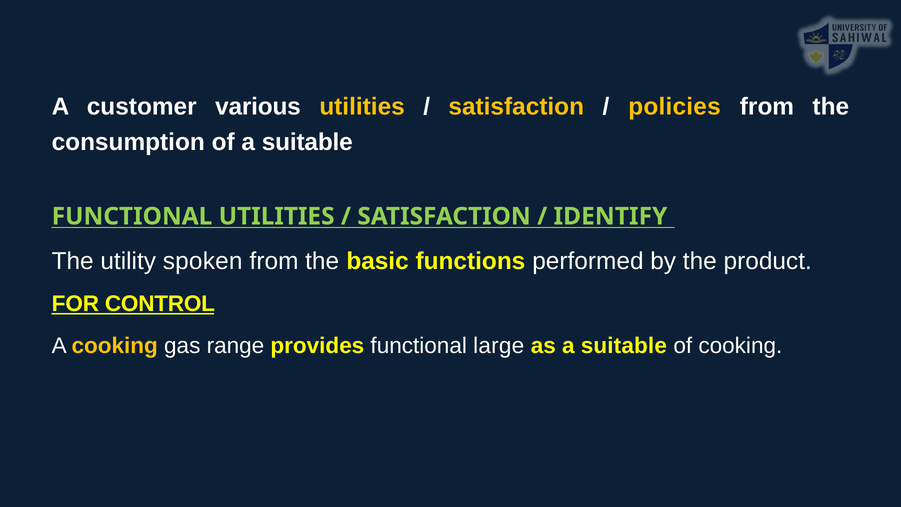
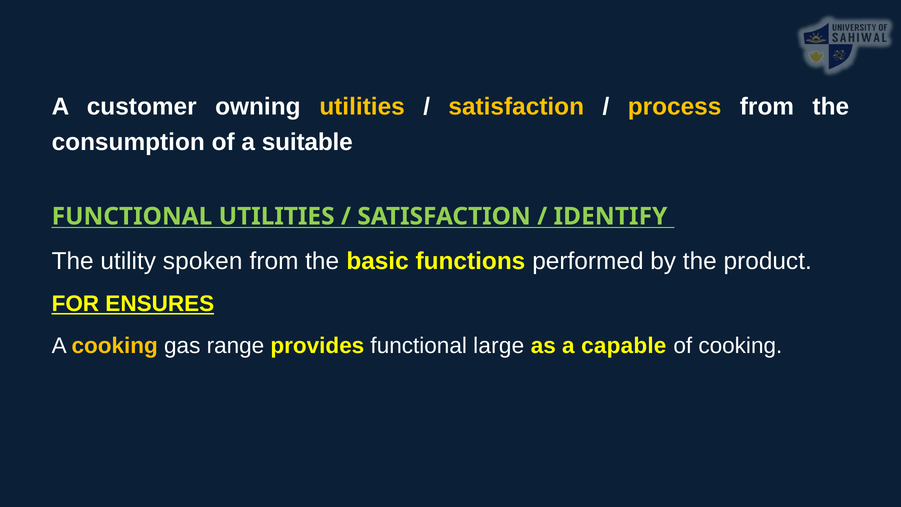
various: various -> owning (258, 107)
policies: policies -> process (675, 107)
CONTROL: CONTROL -> ENSURES (160, 304)
as a suitable: suitable -> capable (624, 346)
